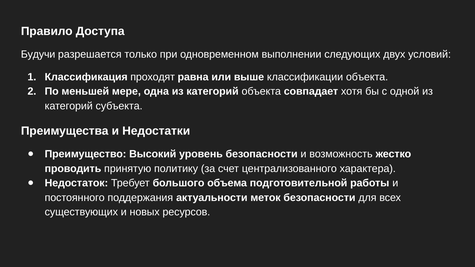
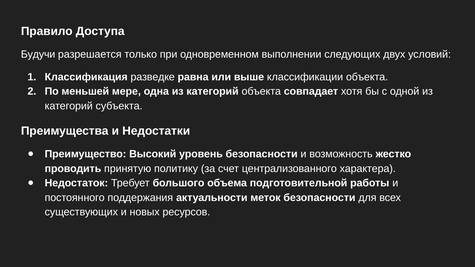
проходят: проходят -> разведке (153, 77)
